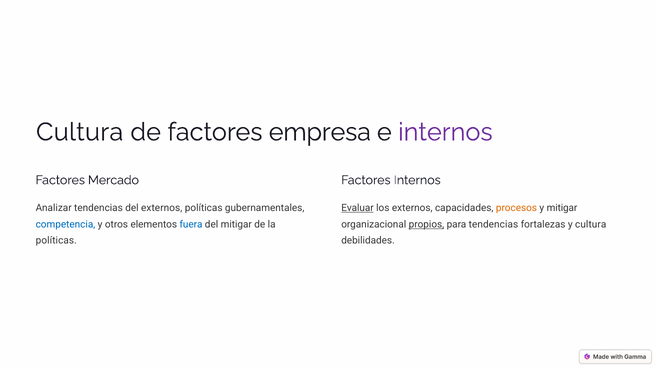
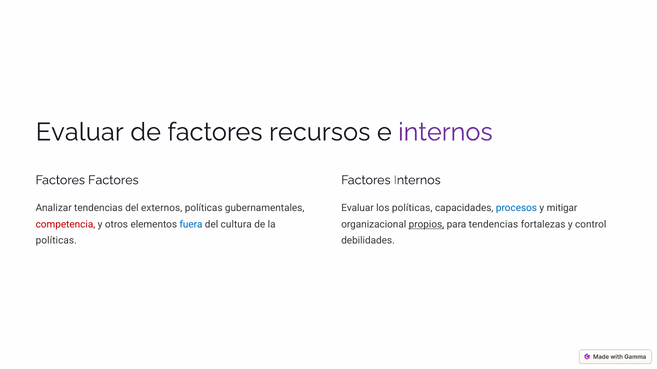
Cultura: Cultura -> Evaluar (80, 132)
empresa: empresa -> recursos (320, 132)
Factores Mercado: Mercado -> Factores (113, 180)
Evaluar underline: present -> none (357, 208)
los externos: externos -> políticas (412, 208)
procesos colour: orange -> blue (516, 208)
competencia colour: blue -> red (65, 225)
del mitigar: mitigar -> cultura (236, 225)
y cultura: cultura -> control (591, 225)
